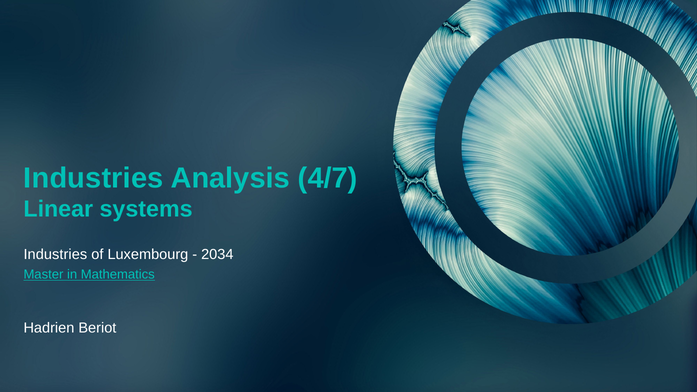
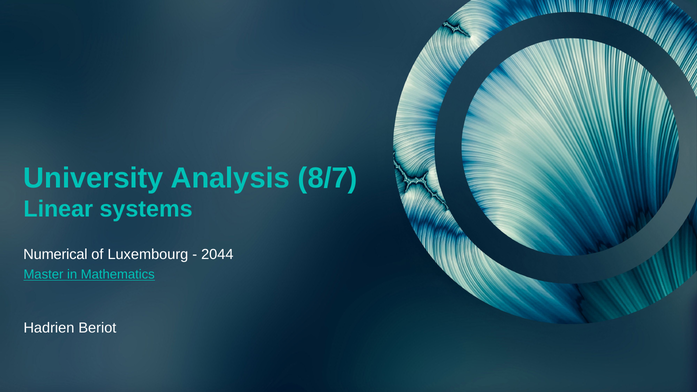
Industries: Industries -> University (94, 178)
4/7: 4/7 -> 8/7 (328, 178)
Industries: Industries -> Numerical (55, 254)
2034: 2034 -> 2044 (217, 254)
